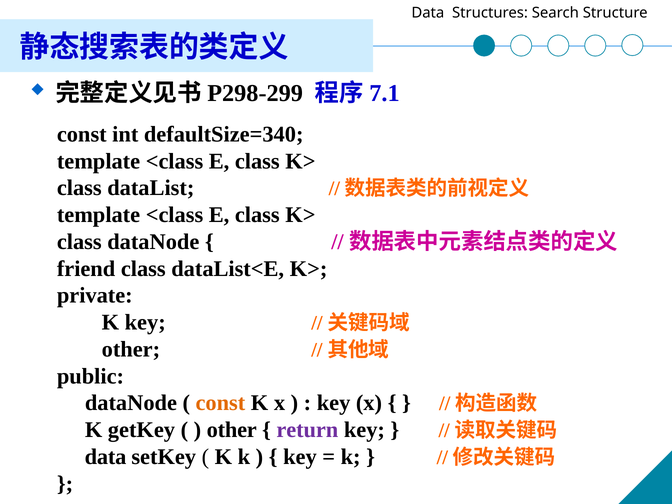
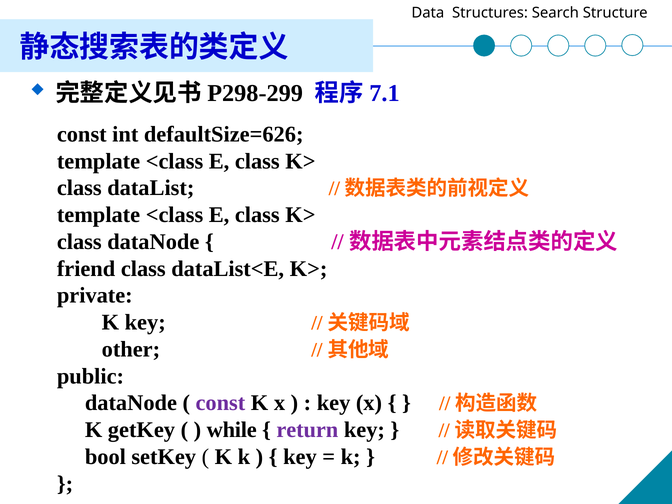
defaultSize=340: defaultSize=340 -> defaultSize=626 (224, 134)
const colour: orange -> purple (220, 403)
other: other -> while (232, 430)
data: data -> bool (105, 457)
